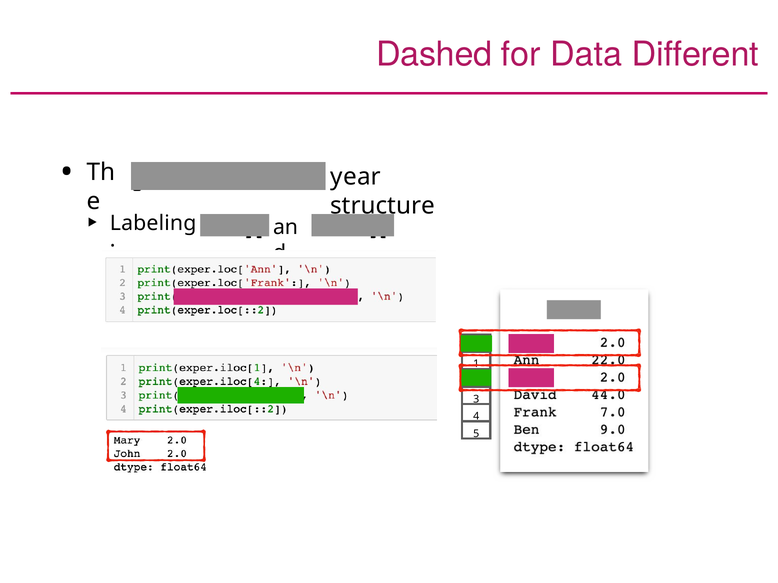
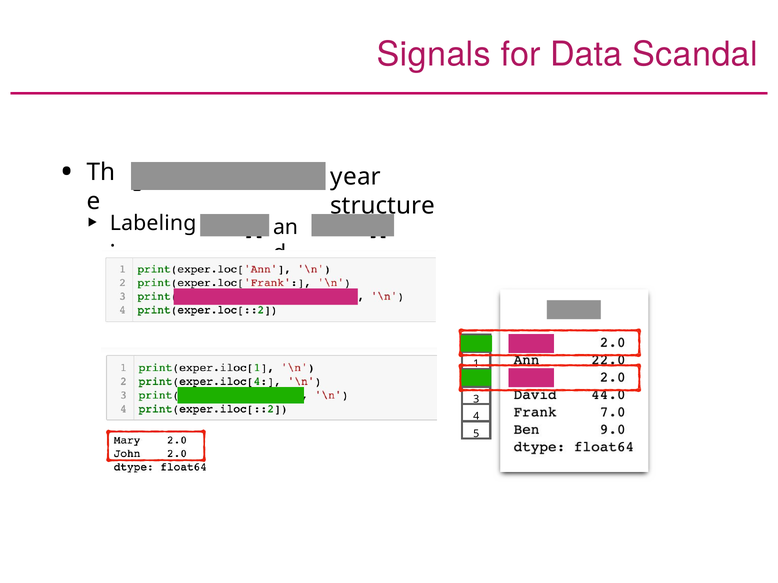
Dashed: Dashed -> Signals (434, 54)
Different: Different -> Scandal (695, 54)
